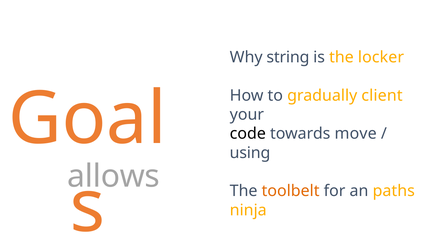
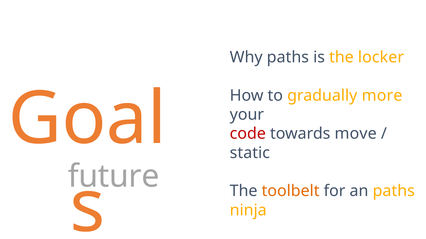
Why string: string -> paths (288, 57)
client: client -> more (382, 96)
code colour: black -> red (248, 134)
using: using -> static (250, 153)
allows: allows -> future (114, 177)
